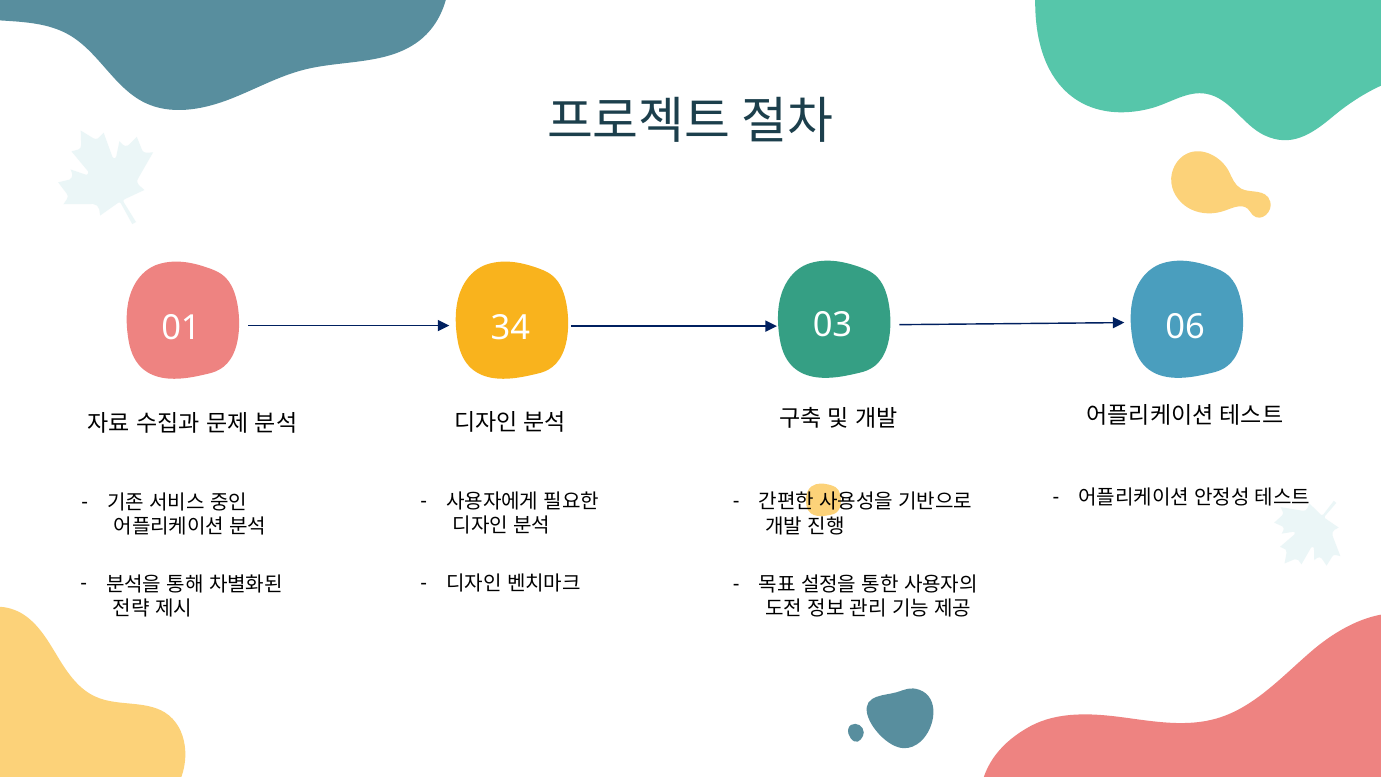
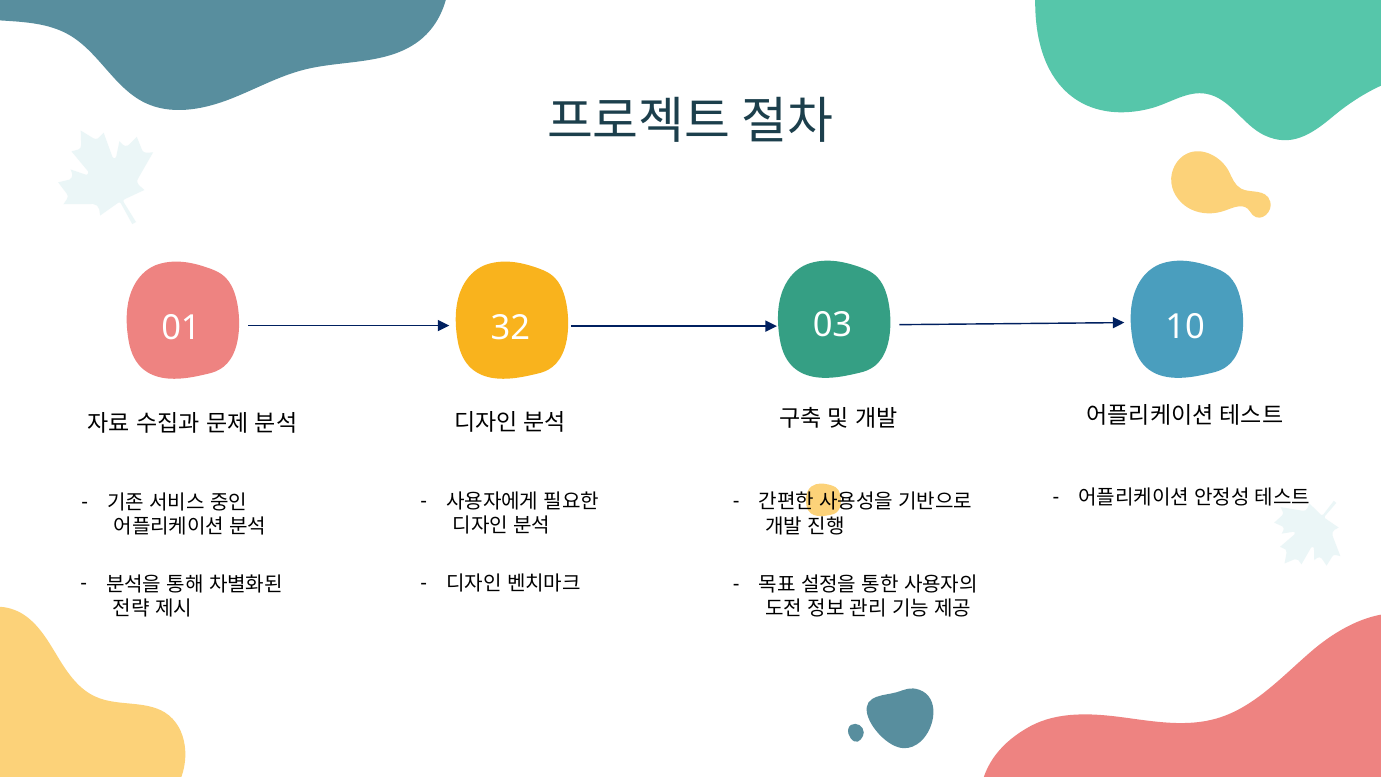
34: 34 -> 32 (510, 328)
06: 06 -> 10 (1185, 327)
